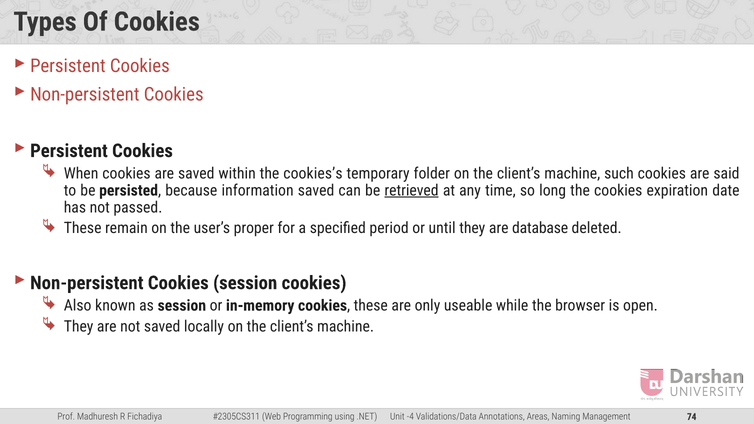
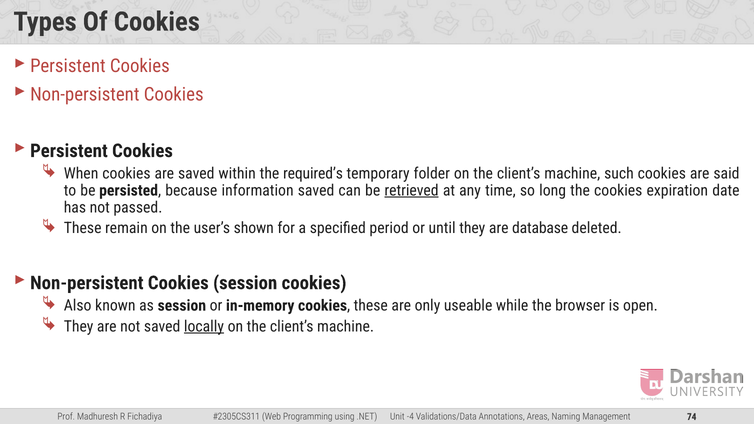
cookies’s: cookies’s -> required’s (313, 174)
proper: proper -> shown (254, 228)
locally underline: none -> present (204, 326)
